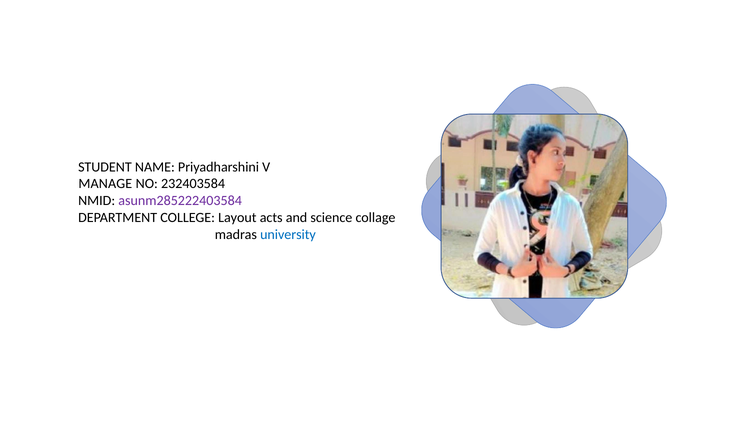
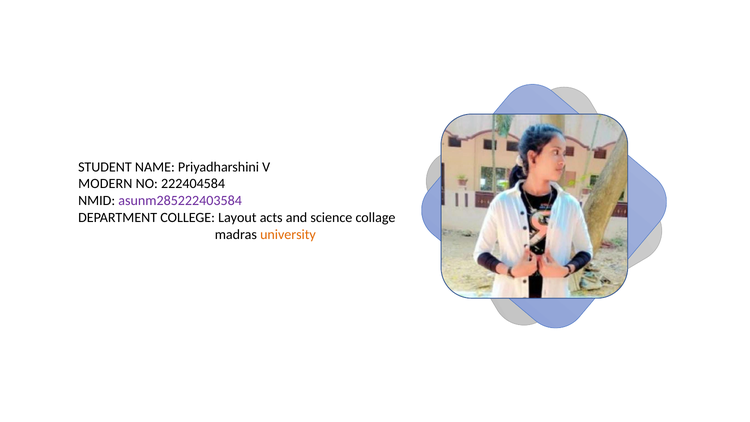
MANAGE: MANAGE -> MODERN (105, 184)
232403584: 232403584 -> 222404584 (193, 184)
university colour: blue -> orange (288, 234)
